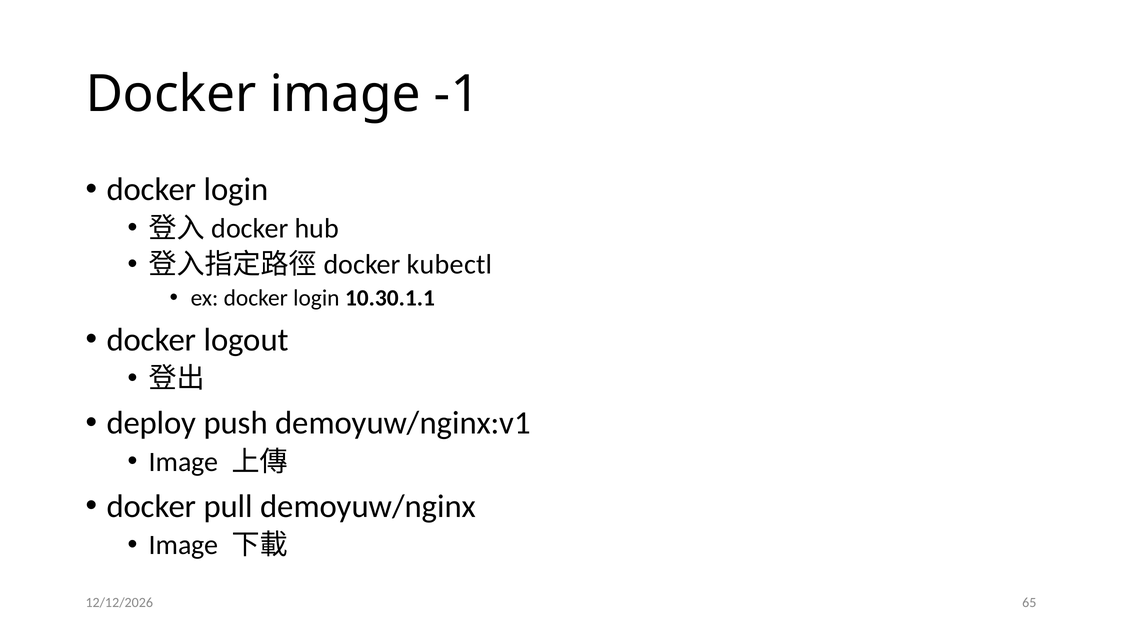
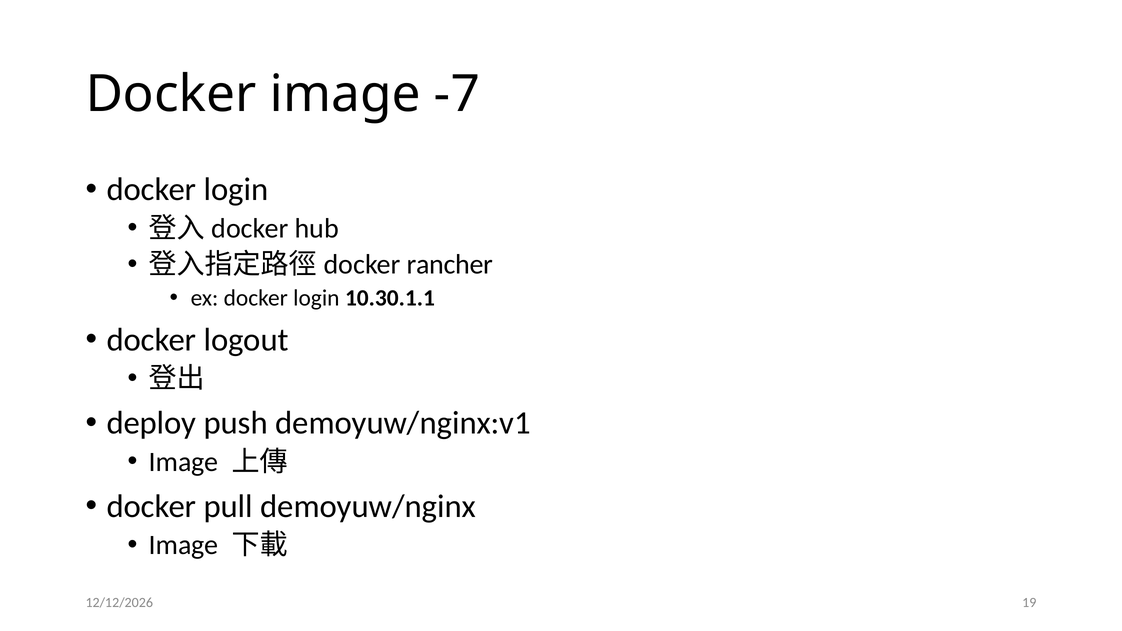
-1: -1 -> -7 (457, 94)
kubectl: kubectl -> rancher (450, 264)
65: 65 -> 19 (1029, 603)
